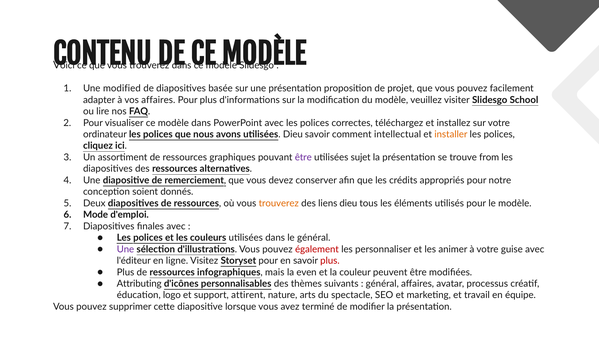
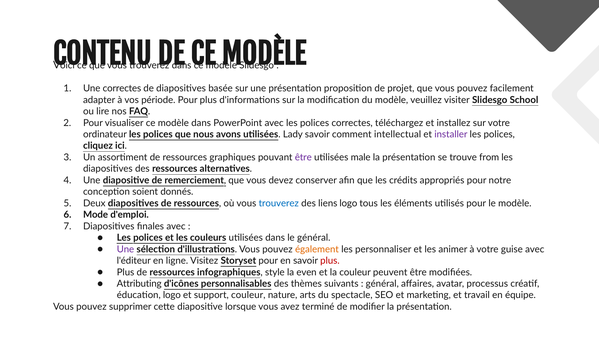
Une modified: modified -> correctes (122, 88)
vos affaires: affaires -> période (158, 100)
utilisées Dieu: Dieu -> Lady (293, 134)
installer colour: orange -> purple (451, 134)
sujet: sujet -> male (361, 157)
trouverez colour: orange -> blue (279, 203)
liens dieu: dieu -> logo (348, 203)
également colour: red -> orange (317, 249)
mais: mais -> style (275, 272)
support attirent: attirent -> couleur (248, 295)
